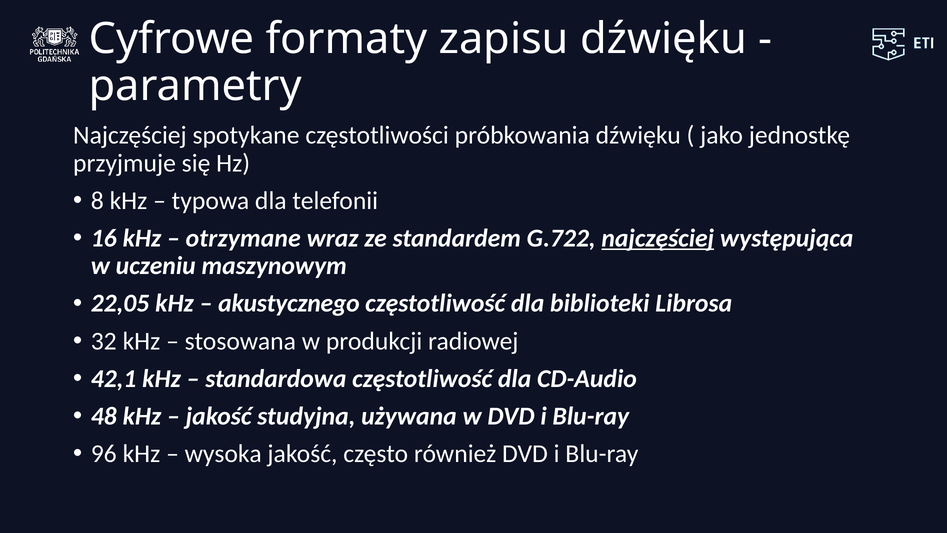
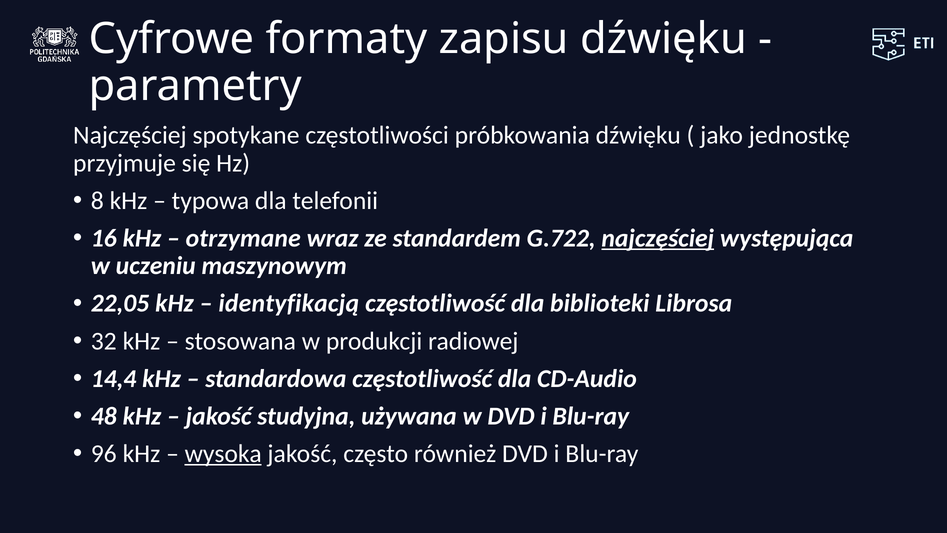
akustycznego: akustycznego -> identyfikacją (289, 303)
42,1: 42,1 -> 14,4 (114, 378)
wysoka underline: none -> present (223, 454)
